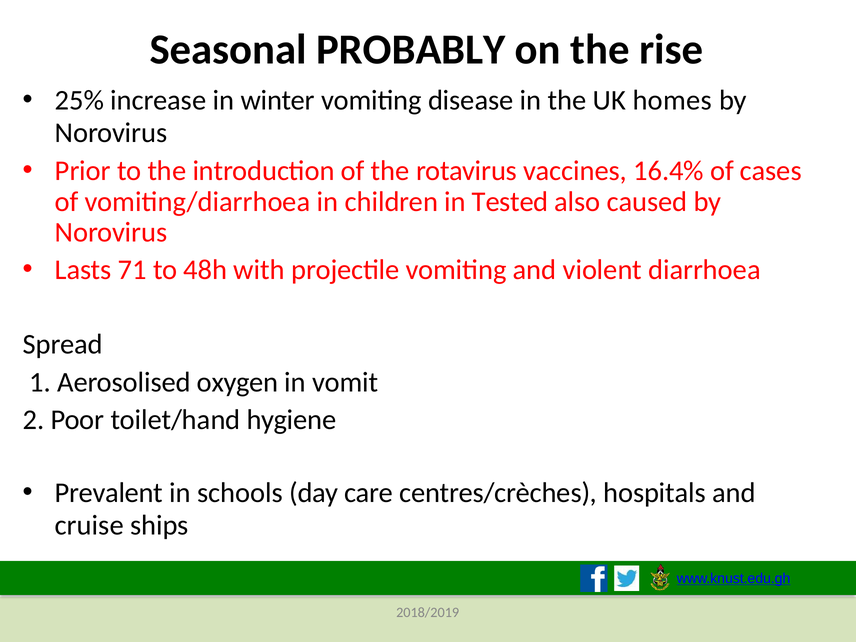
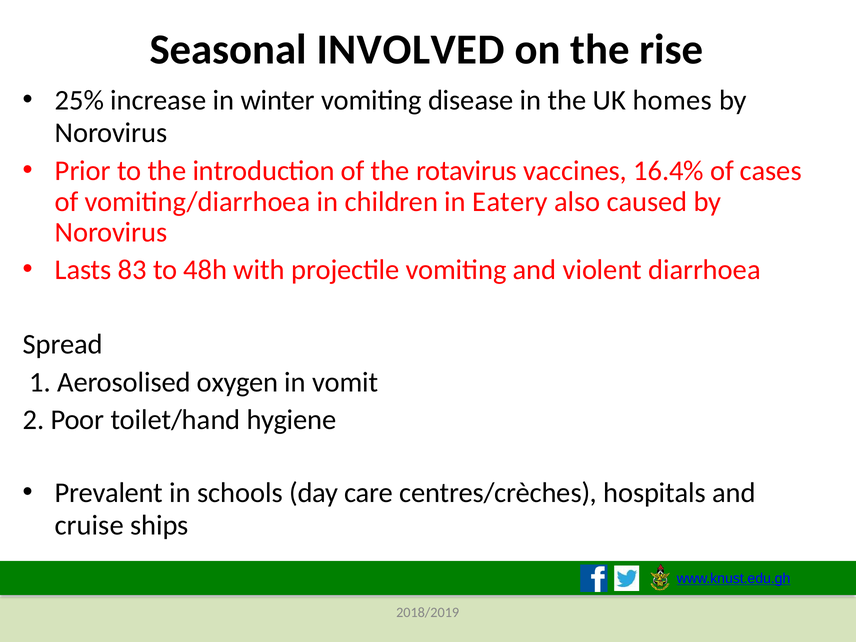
PROBABLY: PROBABLY -> INVOLVED (411, 49)
Tested: Tested -> Eatery (510, 202)
71: 71 -> 83 (132, 270)
